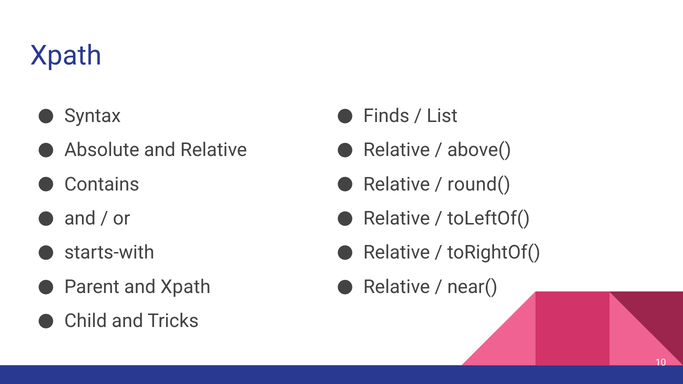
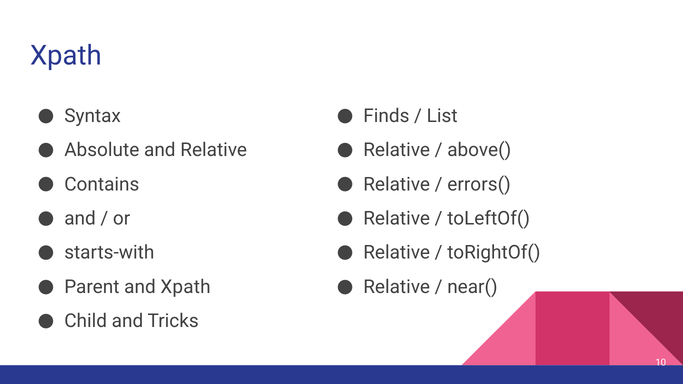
round(: round( -> errors( (479, 184)
